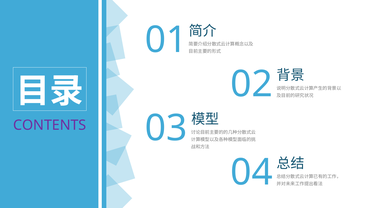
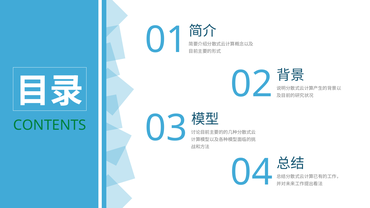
CONTENTS colour: purple -> green (50, 125)
